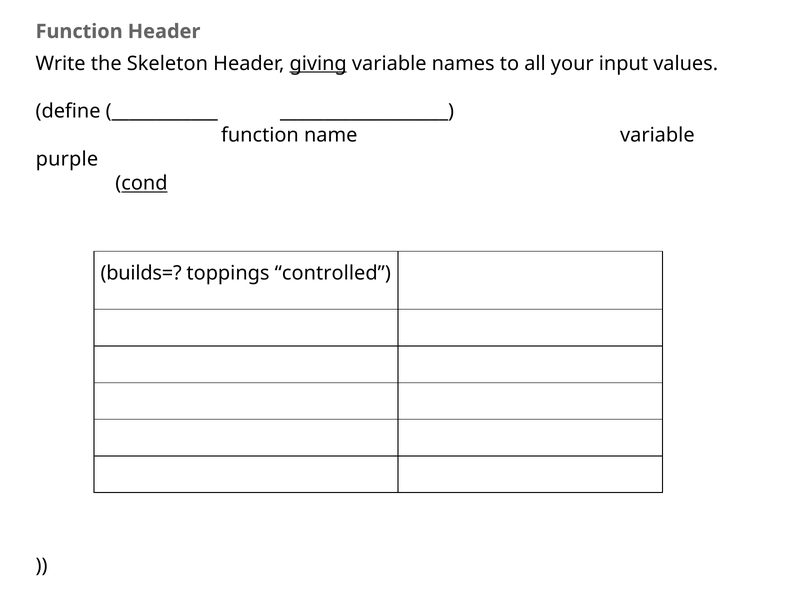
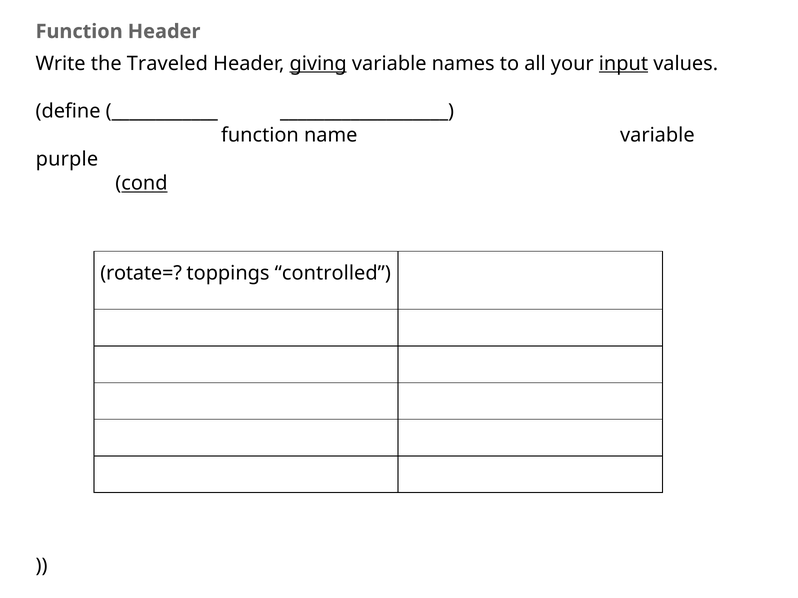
Skeleton: Skeleton -> Traveled (167, 63)
input underline: none -> present (623, 63)
builds=: builds= -> rotate= (141, 273)
